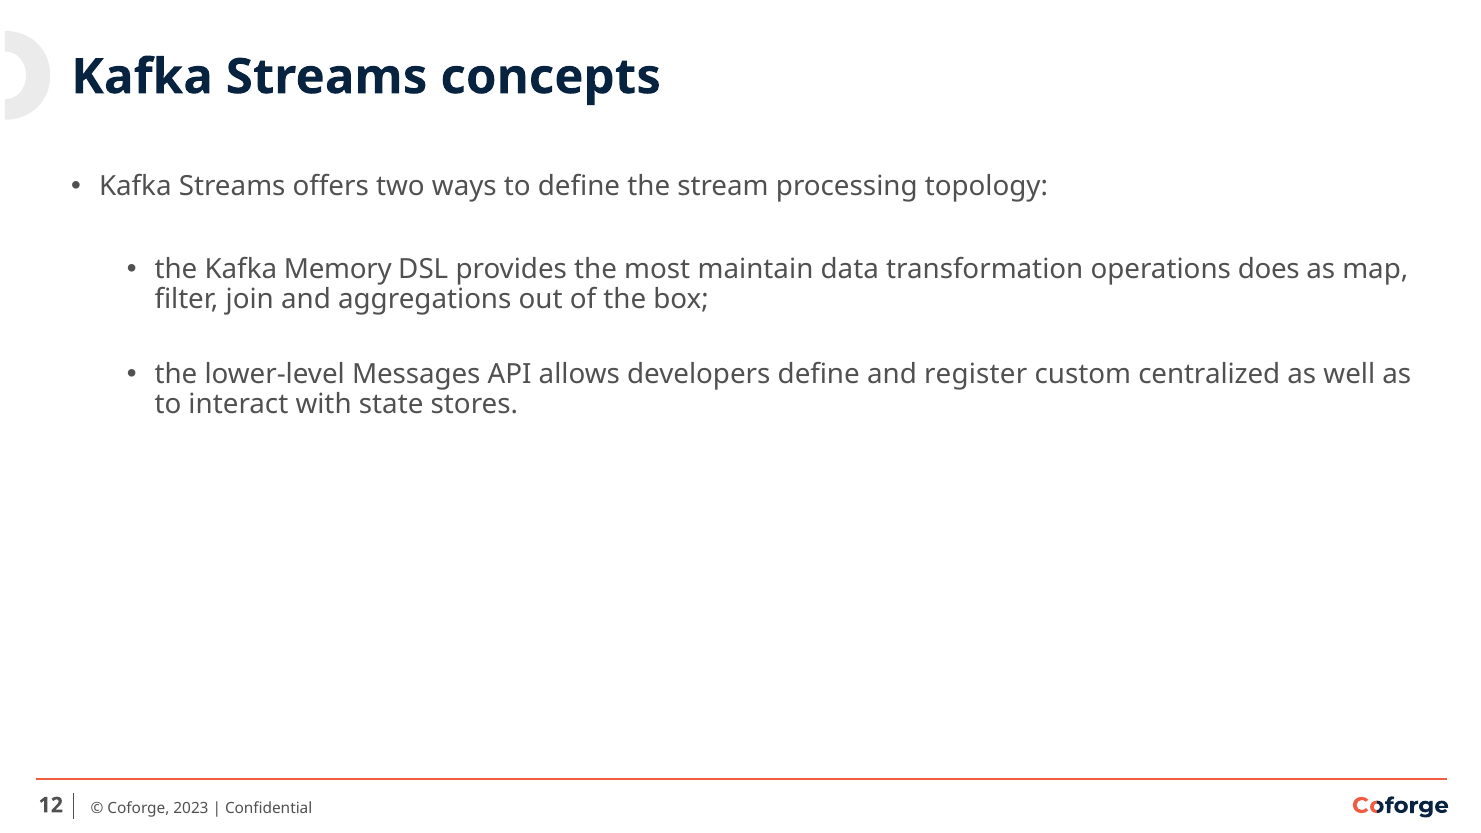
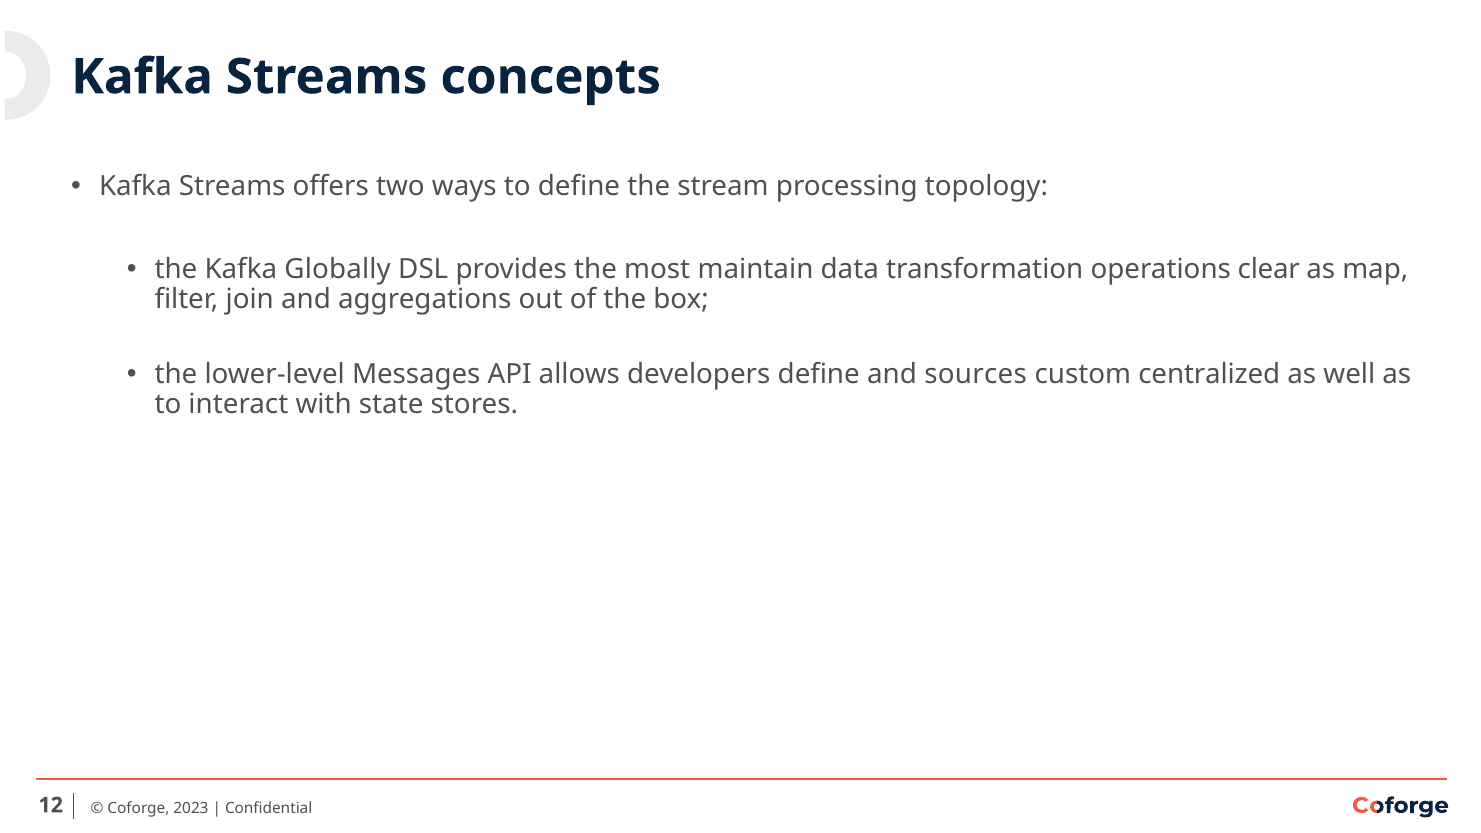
Memory: Memory -> Globally (338, 269)
does: does -> clear (1269, 269)
register: register -> sources (976, 375)
